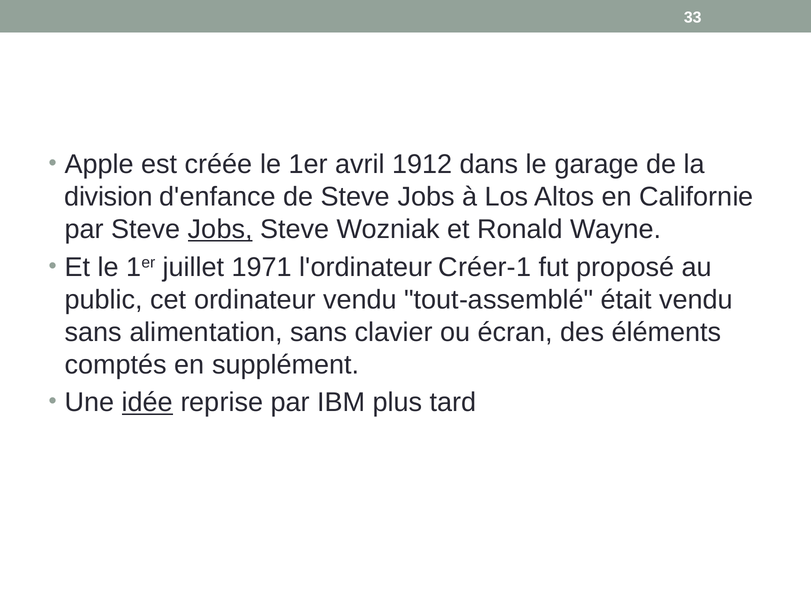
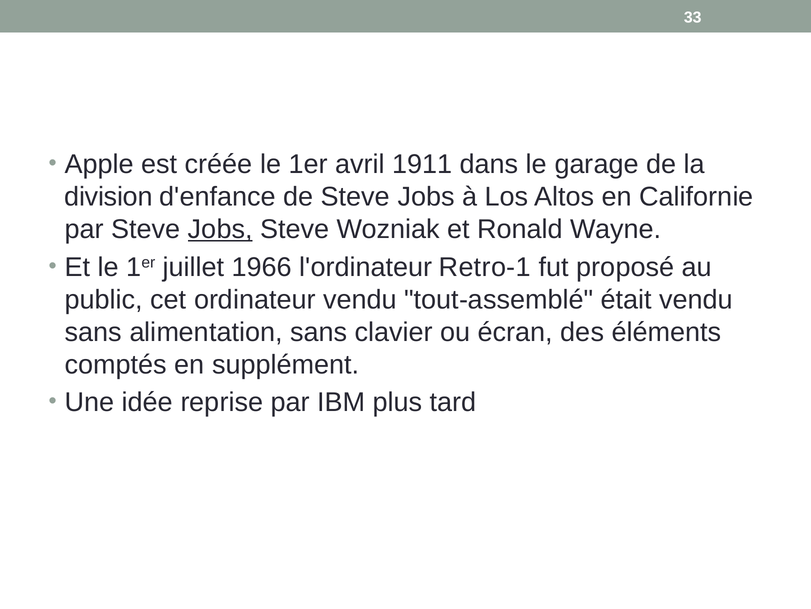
1912: 1912 -> 1911 (422, 164)
1971: 1971 -> 1966 (262, 267)
Créer-1: Créer-1 -> Retro-1 (485, 267)
idée underline: present -> none (147, 402)
